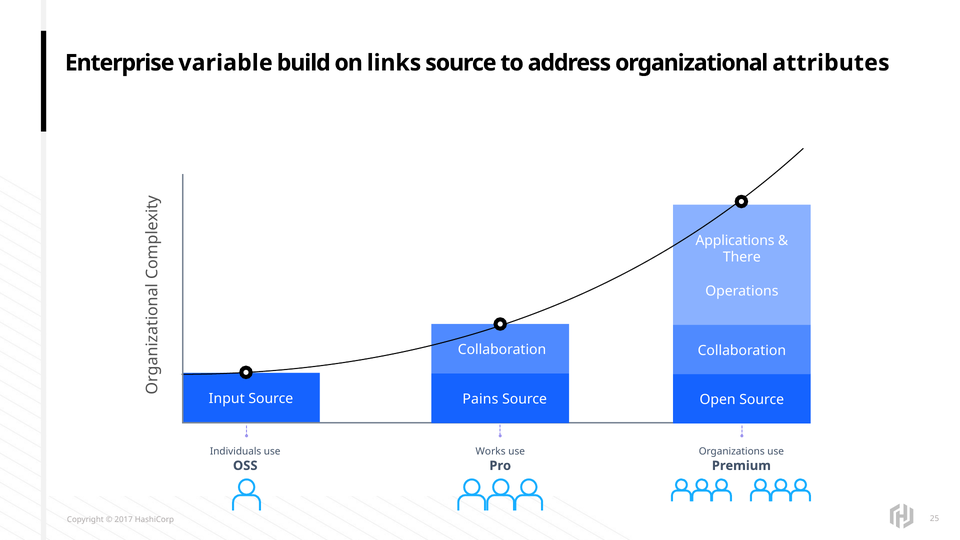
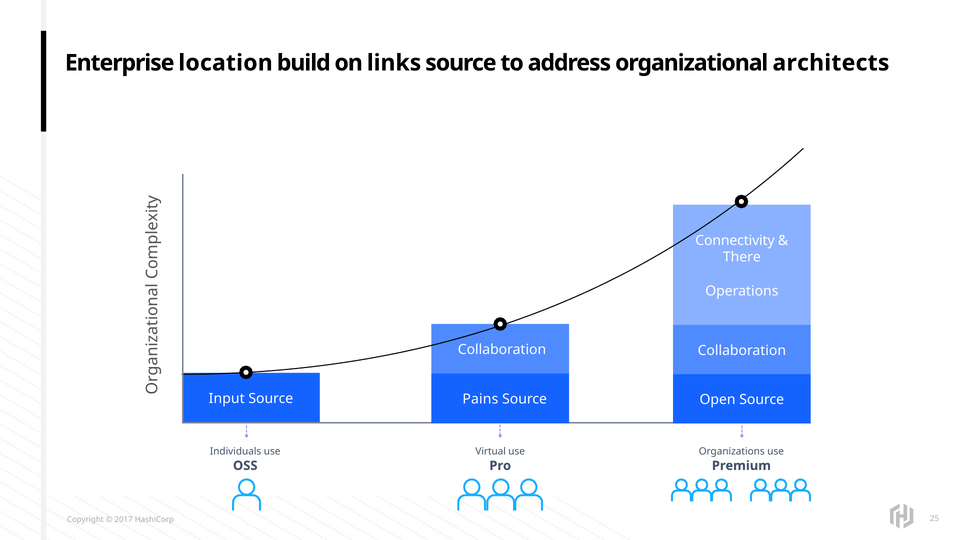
variable: variable -> location (226, 63)
attributes: attributes -> architects (831, 63)
Applications: Applications -> Connectivity (735, 240)
Works: Works -> Virtual (491, 452)
